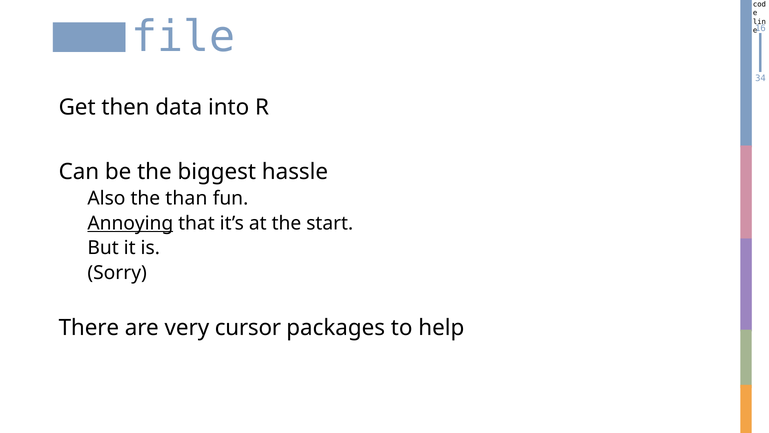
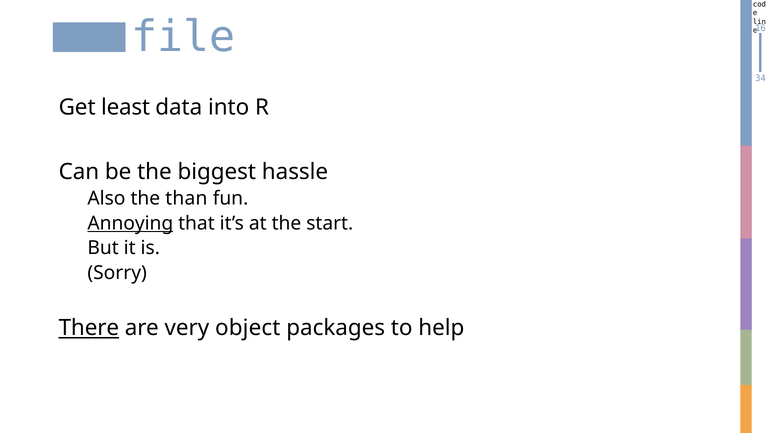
then: then -> least (126, 107)
There underline: none -> present (89, 328)
cursor: cursor -> object (248, 328)
